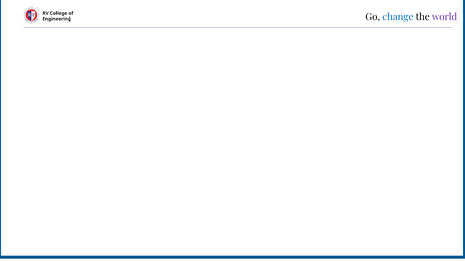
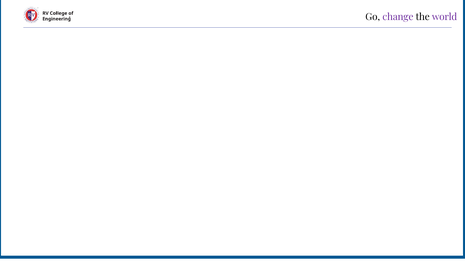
change colour: blue -> purple (398, 17)
